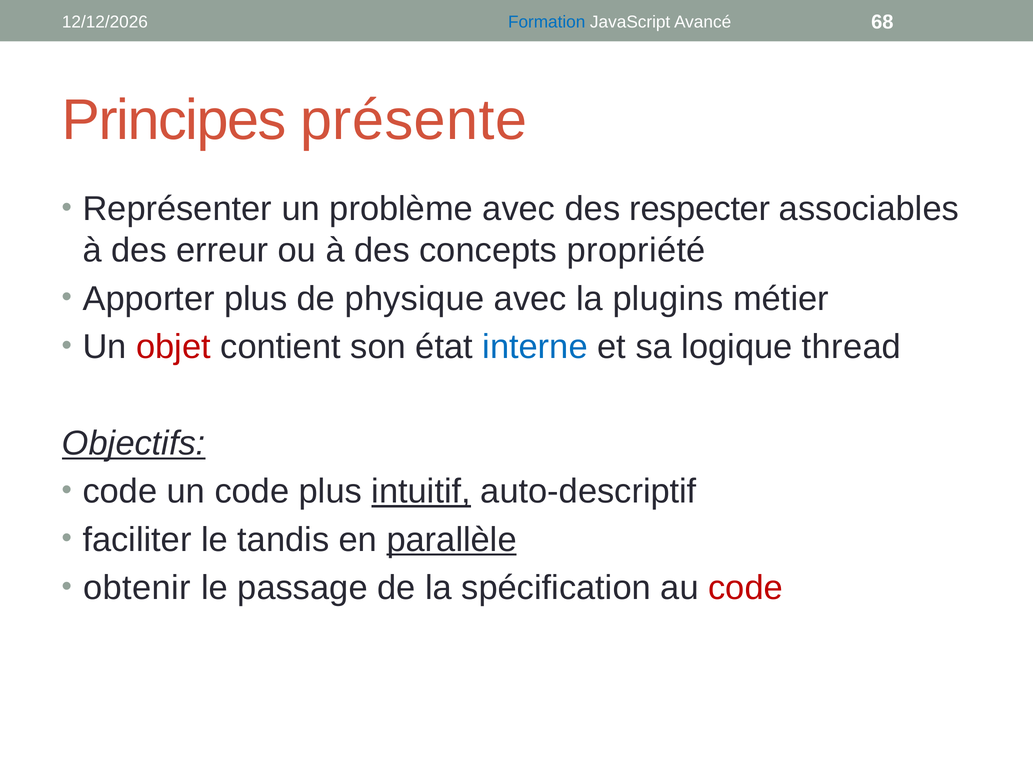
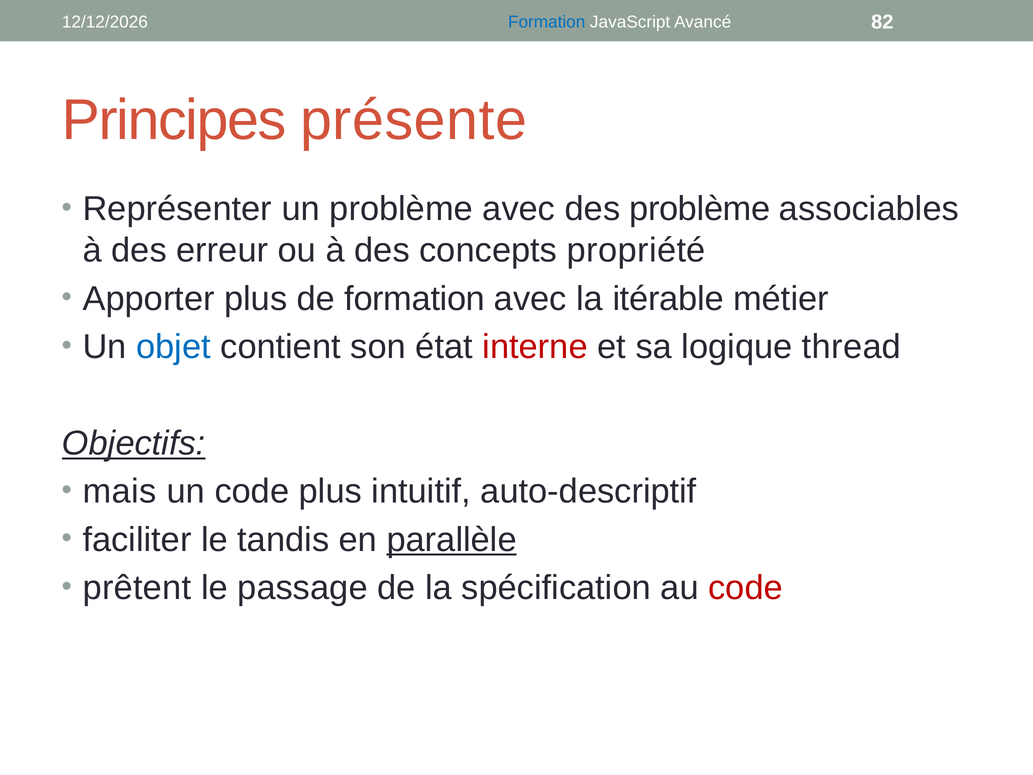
68: 68 -> 82 (882, 22)
des respecter: respecter -> problème (700, 209)
de physique: physique -> formation (415, 299)
plugins: plugins -> itérable (668, 299)
objet colour: red -> blue (173, 347)
interne colour: blue -> red (535, 347)
code: code -> mais (120, 491)
intuitif underline: present -> none (421, 491)
obtenir: obtenir -> prêtent (137, 588)
